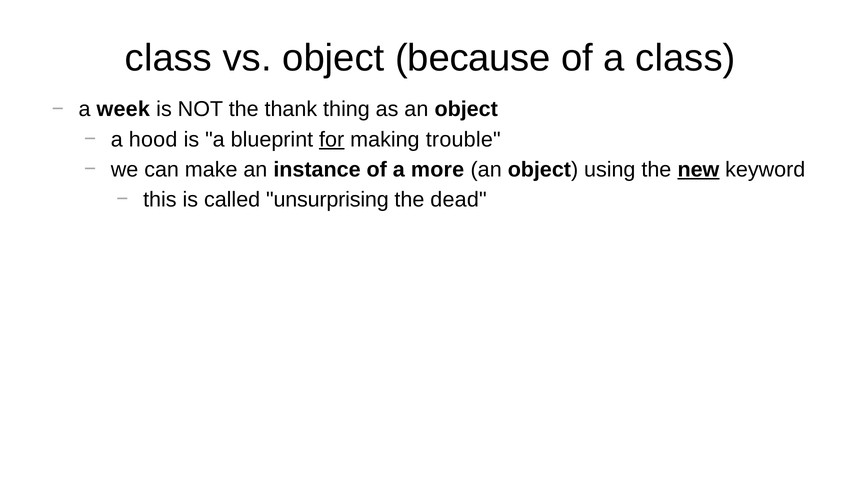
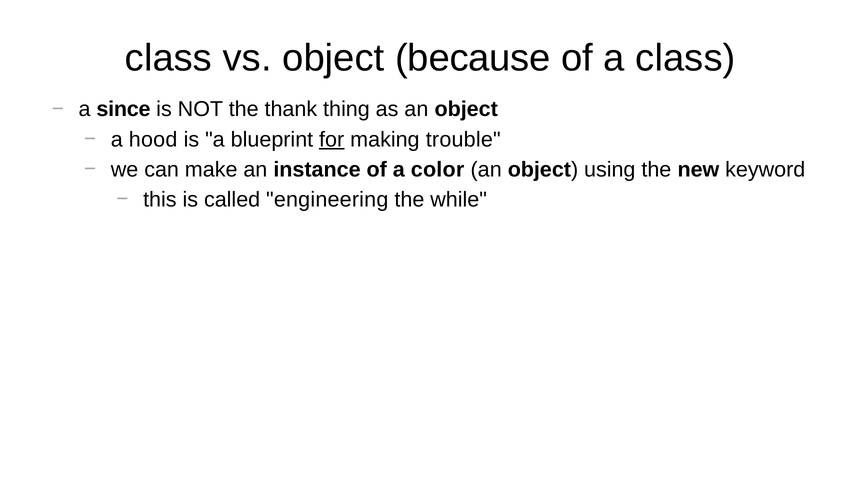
week: week -> since (123, 109)
more: more -> color (438, 170)
new underline: present -> none (698, 170)
unsurprising: unsurprising -> engineering (327, 200)
dead: dead -> while (459, 200)
